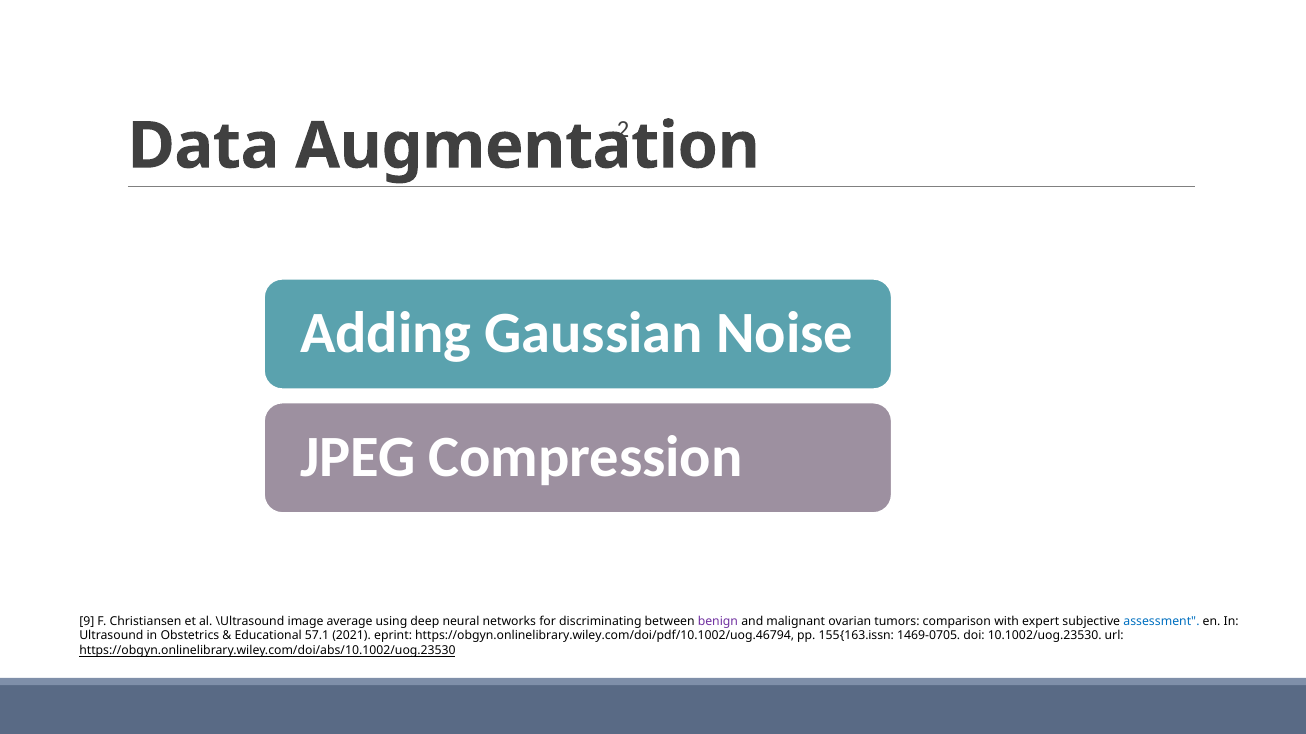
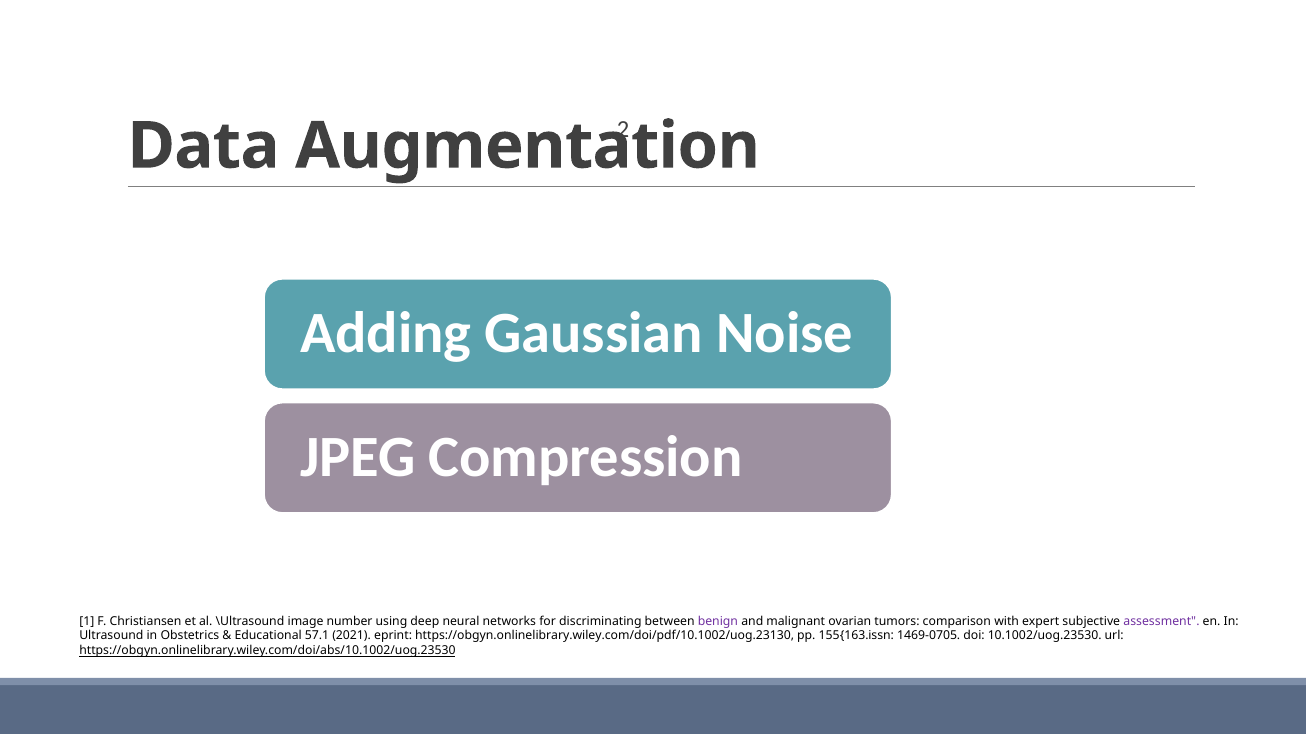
9: 9 -> 1 (87, 622)
average: average -> number (350, 622)
assessment colour: blue -> purple (1161, 622)
https://obgyn.onlinelibrary.wiley.com/doi/pdf/10.1002/uog.46794: https://obgyn.onlinelibrary.wiley.com/doi/pdf/10.1002/uog.46794 -> https://obgyn.onlinelibrary.wiley.com/doi/pdf/10.1002/uog.23130 (605, 636)
